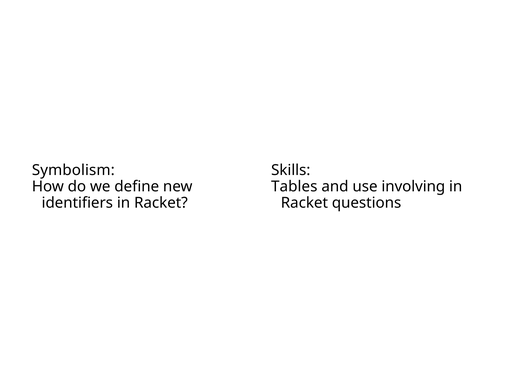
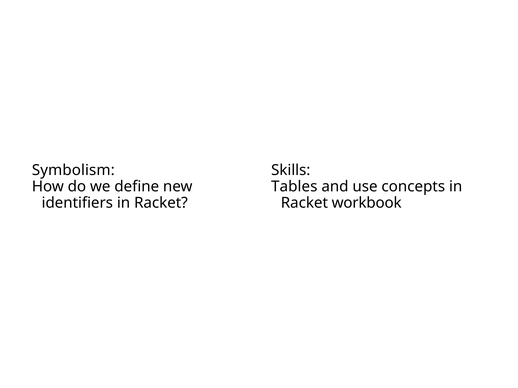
involving: involving -> concepts (413, 187)
questions: questions -> workbook (367, 203)
